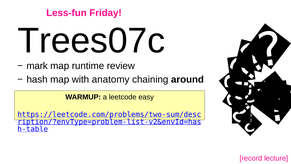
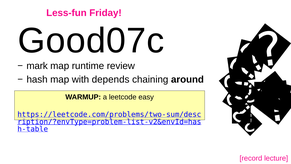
Trees07c: Trees07c -> Good07c (91, 41)
anatomy: anatomy -> depends (111, 79)
